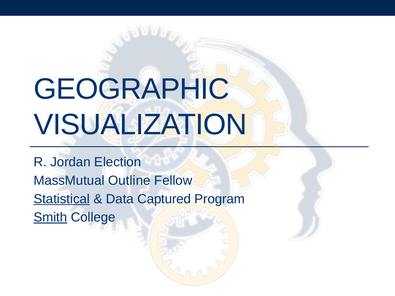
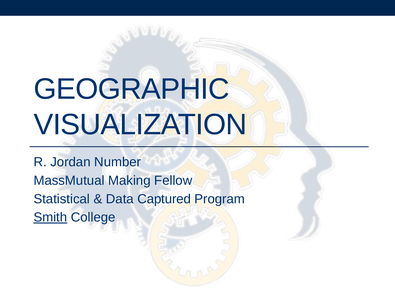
Election: Election -> Number (118, 162)
Outline: Outline -> Making (129, 181)
Statistical underline: present -> none (62, 199)
